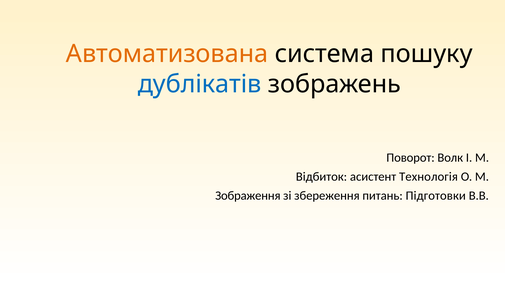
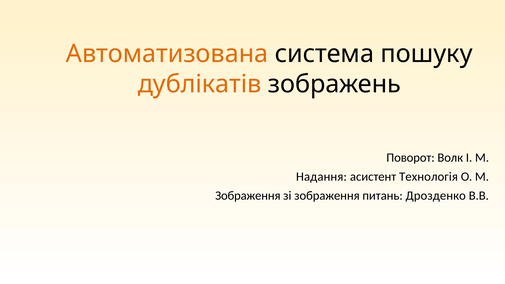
дублікатів colour: blue -> orange (200, 84)
Відбиток: Відбиток -> Надання (321, 177)
зі збереження: збереження -> зображення (327, 196)
Підготовки: Підготовки -> Дрозденко (436, 196)
